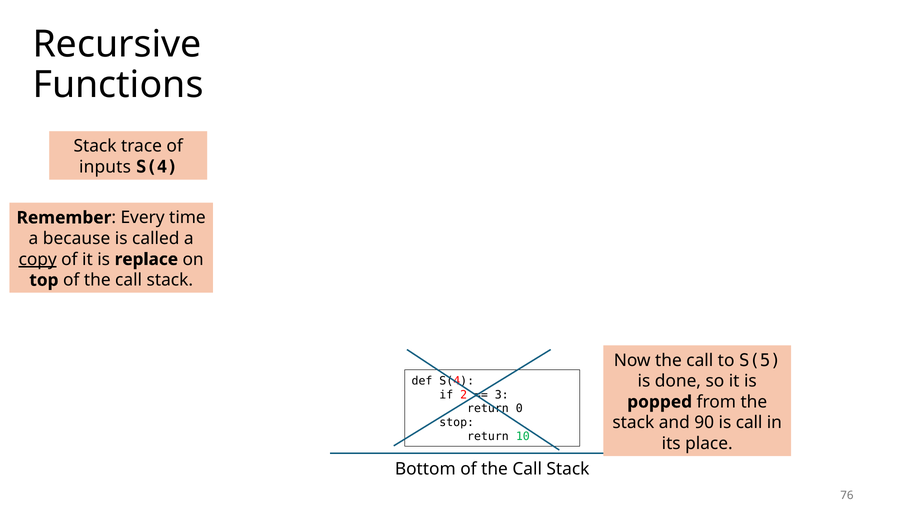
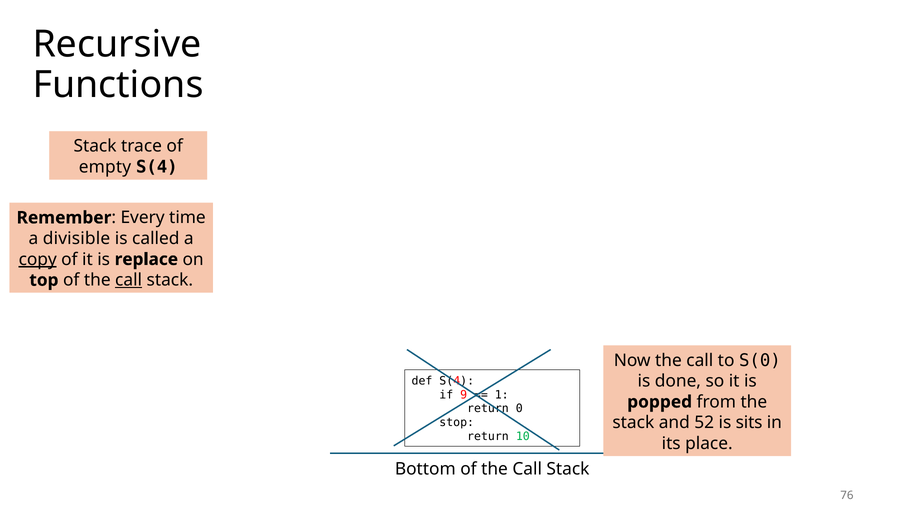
inputs: inputs -> empty (105, 167)
because: because -> divisible (76, 238)
call underline: none -> present (129, 280)
S(5: S(5 -> S(0 (760, 360)
2: 2 -> 9 (464, 395)
3: 3 -> 1 (502, 395)
90: 90 -> 52 (704, 422)
is call: call -> sits (749, 422)
